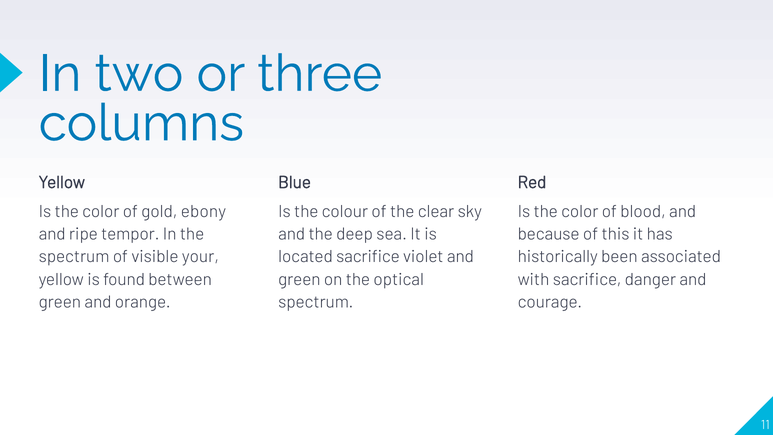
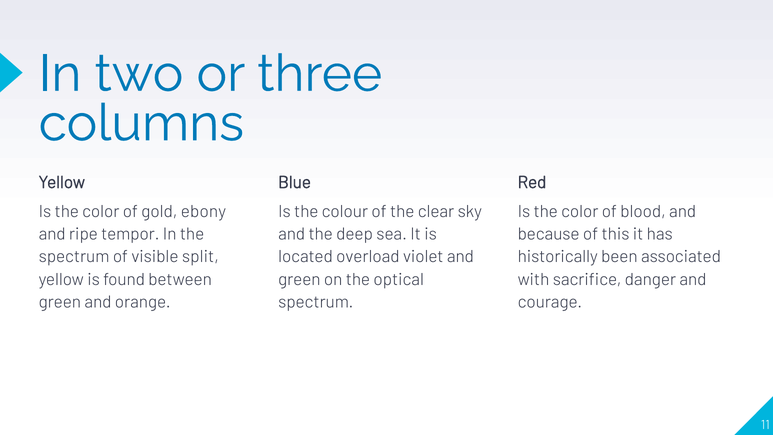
your: your -> split (200, 257)
located sacrifice: sacrifice -> overload (368, 257)
